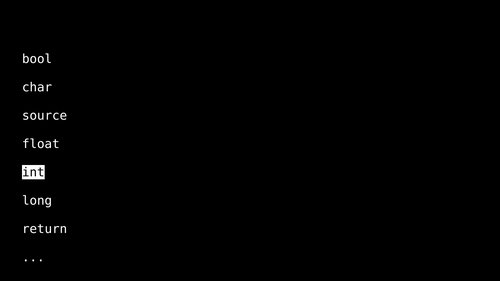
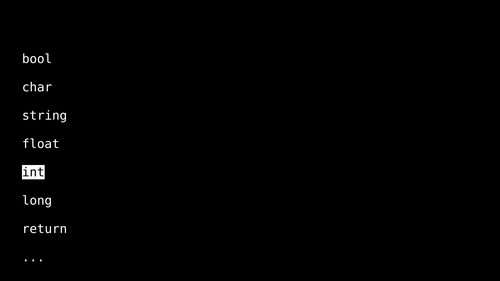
source: source -> string (45, 116)
